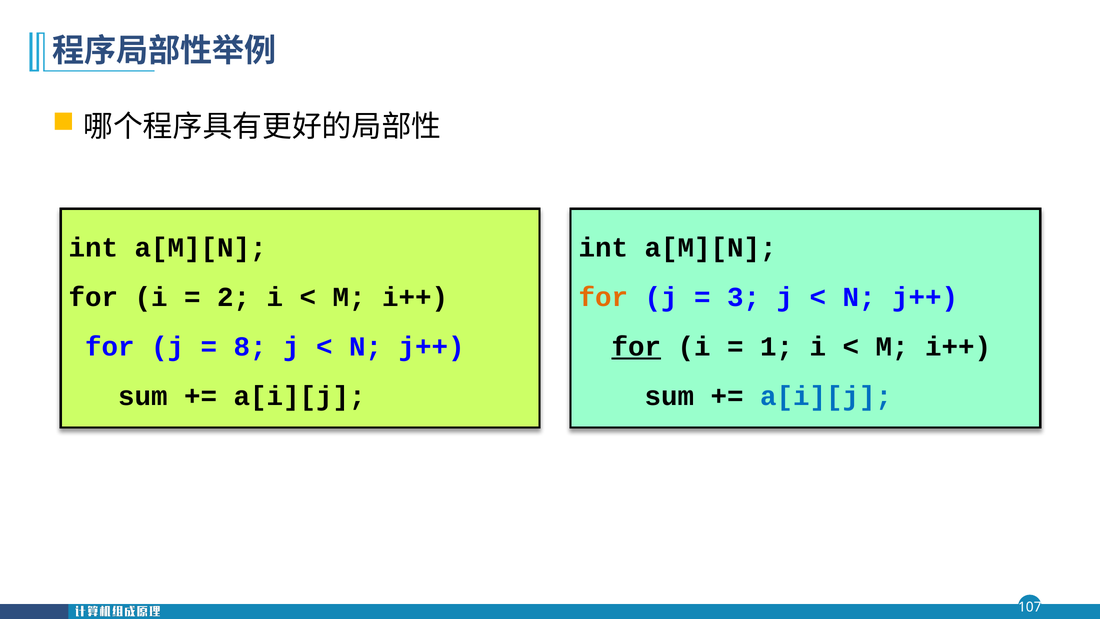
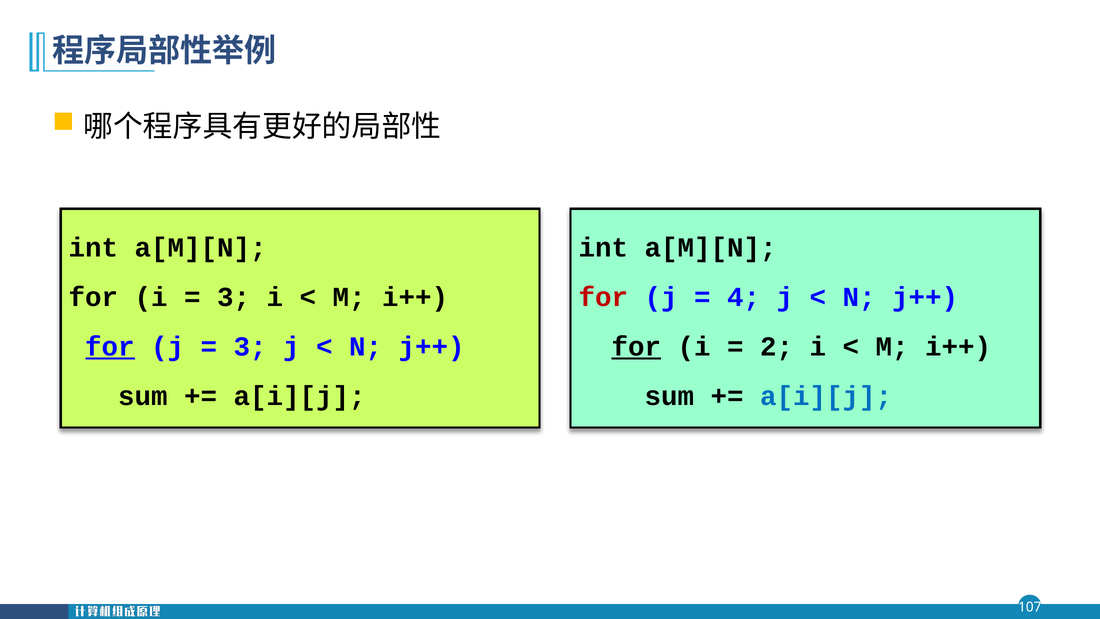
2: 2 -> 3 (234, 297)
for colour: orange -> red (603, 297)
3: 3 -> 4 (744, 297)
for underline: none -> present (110, 347)
8: 8 -> 3 (250, 347)
1: 1 -> 2 (777, 347)
